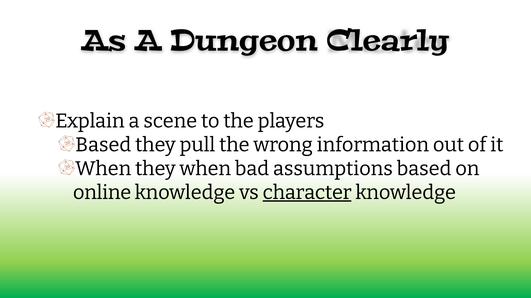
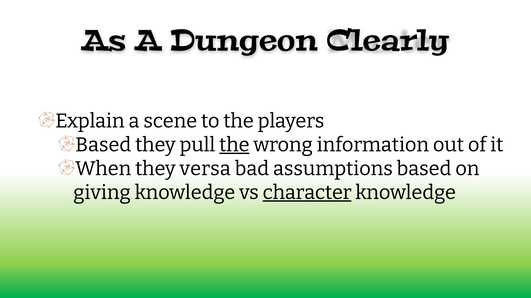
the underline: none -> present (234, 145)
they when: when -> versa (205, 169)
online: online -> giving (102, 193)
